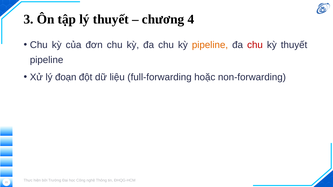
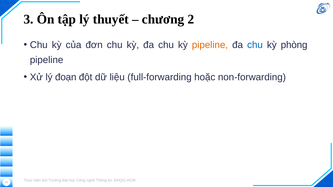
4: 4 -> 2 (191, 19)
chu colour: red -> blue (255, 45)
kỳ thuyết: thuyết -> phòng (294, 45)
